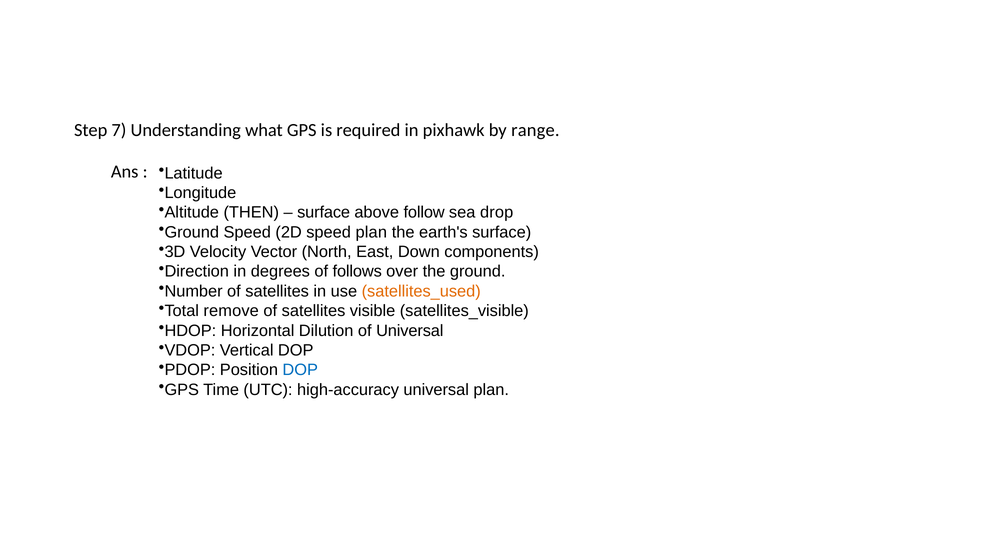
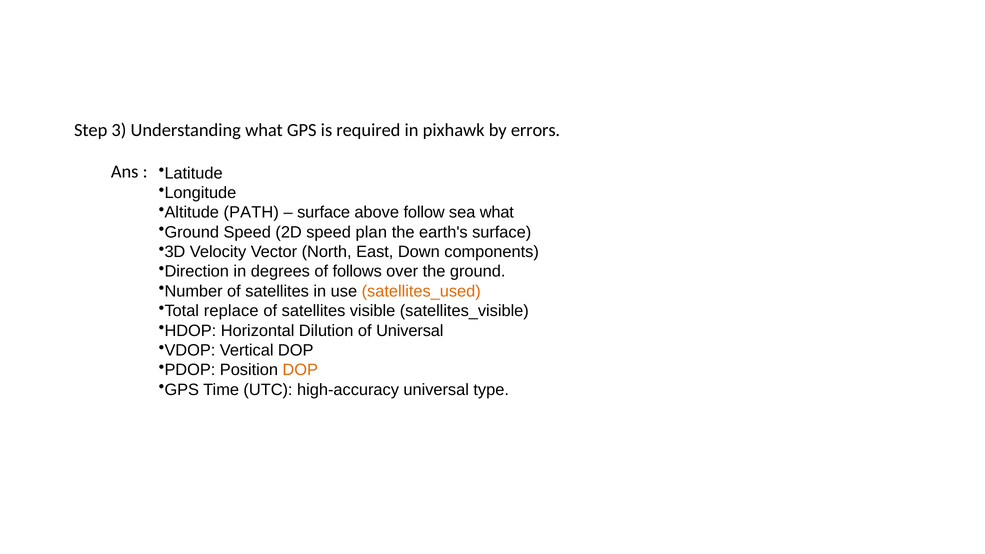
7: 7 -> 3 (119, 130)
range: range -> errors (536, 130)
THEN: THEN -> PATH (251, 213)
sea drop: drop -> what (497, 213)
remove: remove -> replace (231, 311)
DOP colour: blue -> orange (300, 370)
universal plan: plan -> type (491, 390)
